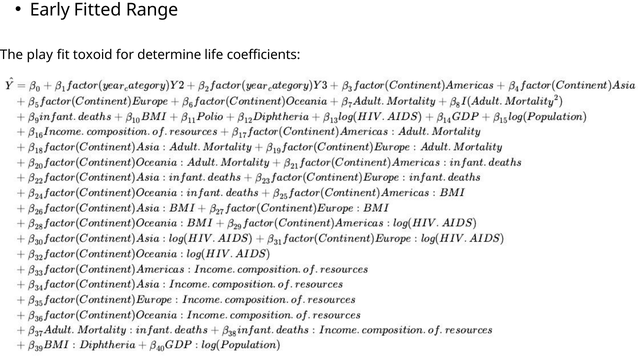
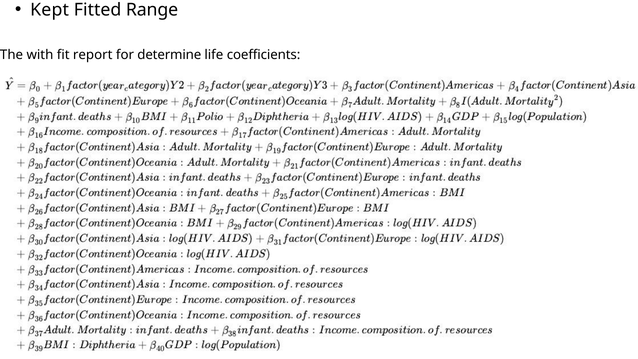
Early: Early -> Kept (50, 10)
play: play -> with (40, 55)
toxoid: toxoid -> report (93, 55)
